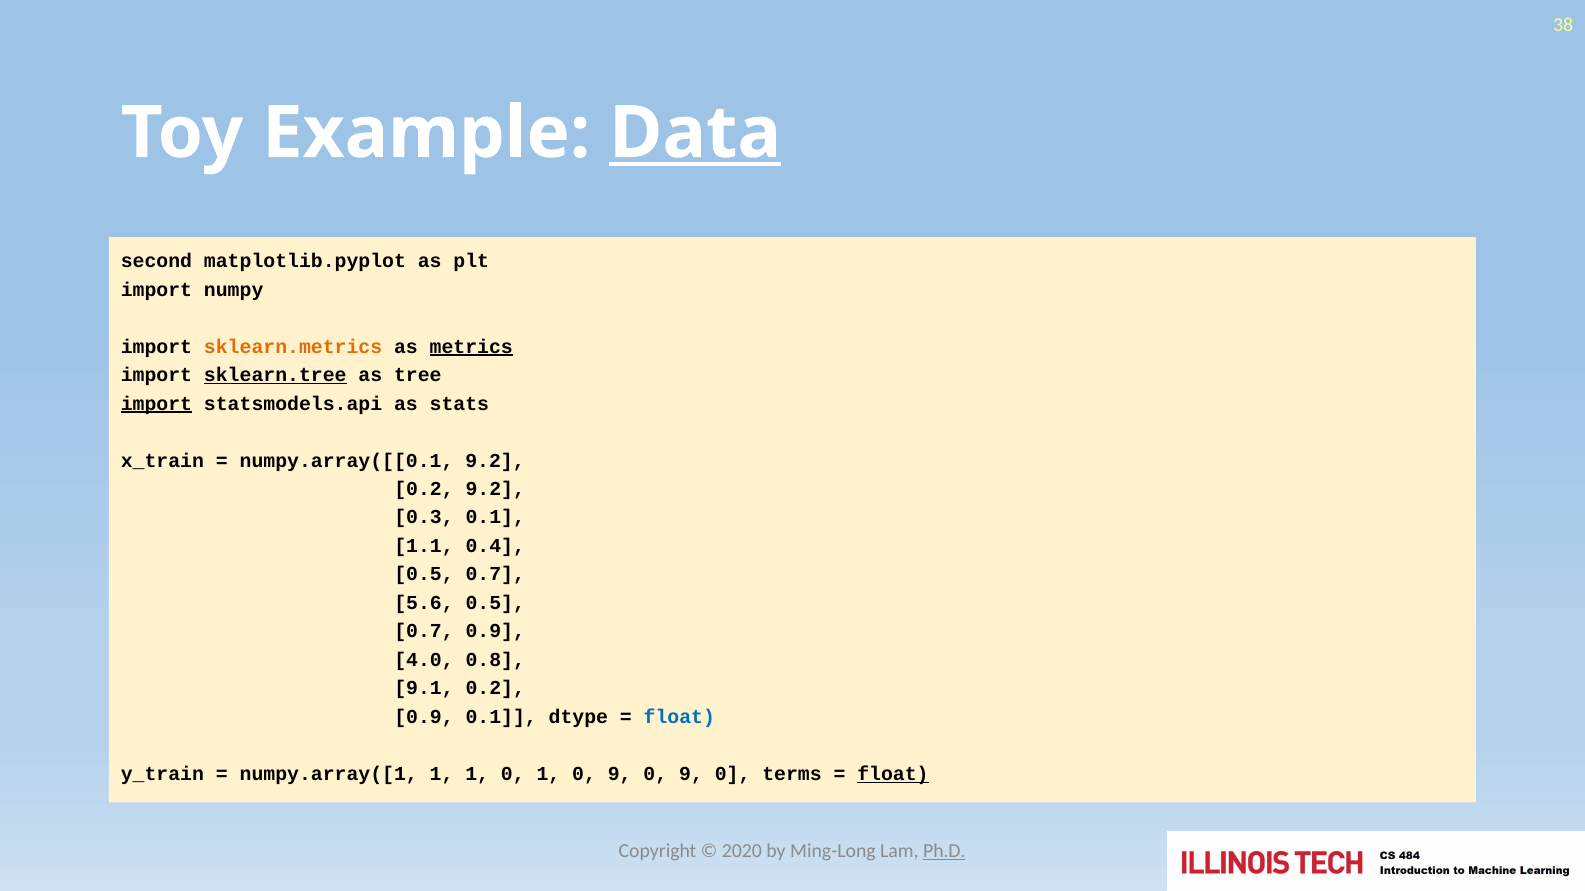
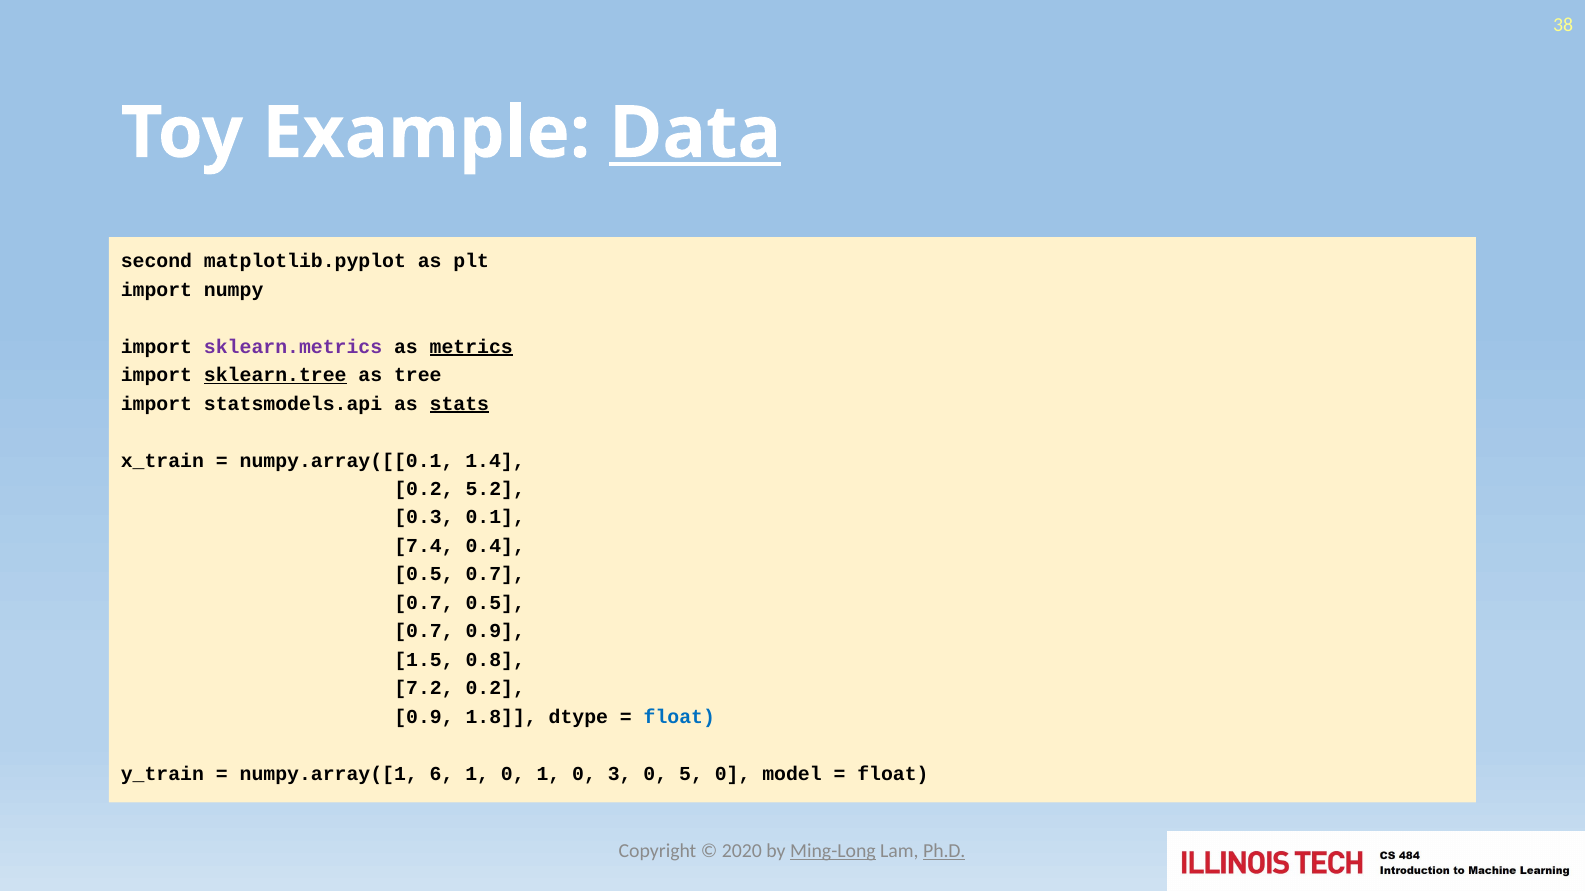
sklearn.metrics colour: orange -> purple (293, 347)
import underline: present -> none (156, 404)
stats underline: none -> present (459, 404)
numpy.array([[0.1 9.2: 9.2 -> 1.4 (495, 461)
0.2 9.2: 9.2 -> 5.2 (495, 489)
1.1: 1.1 -> 7.4 (424, 546)
5.6: 5.6 -> 0.7 (424, 603)
4.0: 4.0 -> 1.5 (424, 660)
9.1: 9.1 -> 7.2 (424, 689)
0.9 0.1: 0.1 -> 1.8 (501, 717)
numpy.array([1 1: 1 -> 6 (442, 774)
1 0 9: 9 -> 3 (620, 774)
9: 9 -> 5 (691, 774)
terms: terms -> model (792, 774)
float underline: present -> none (893, 774)
Ming-Long underline: none -> present (833, 851)
